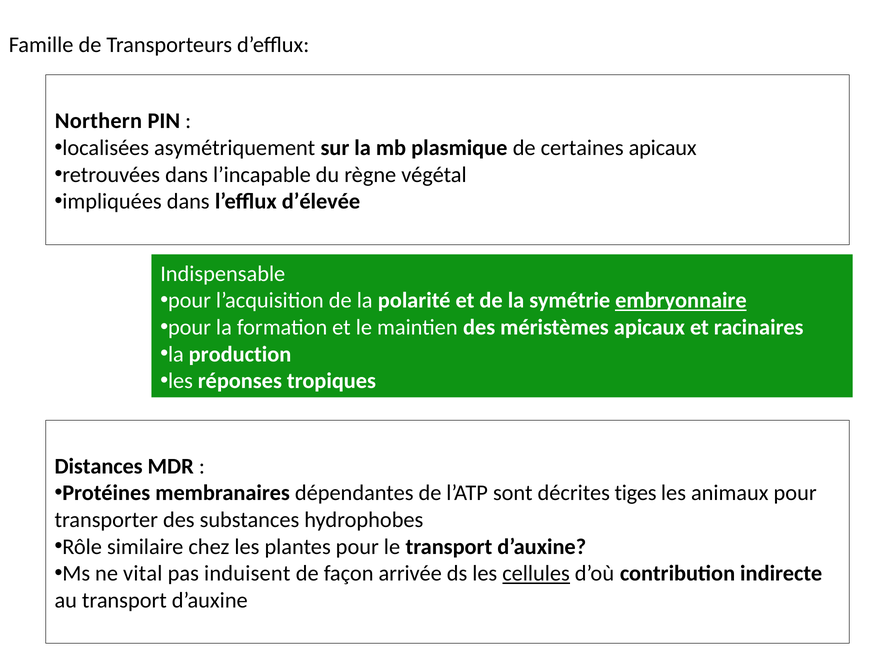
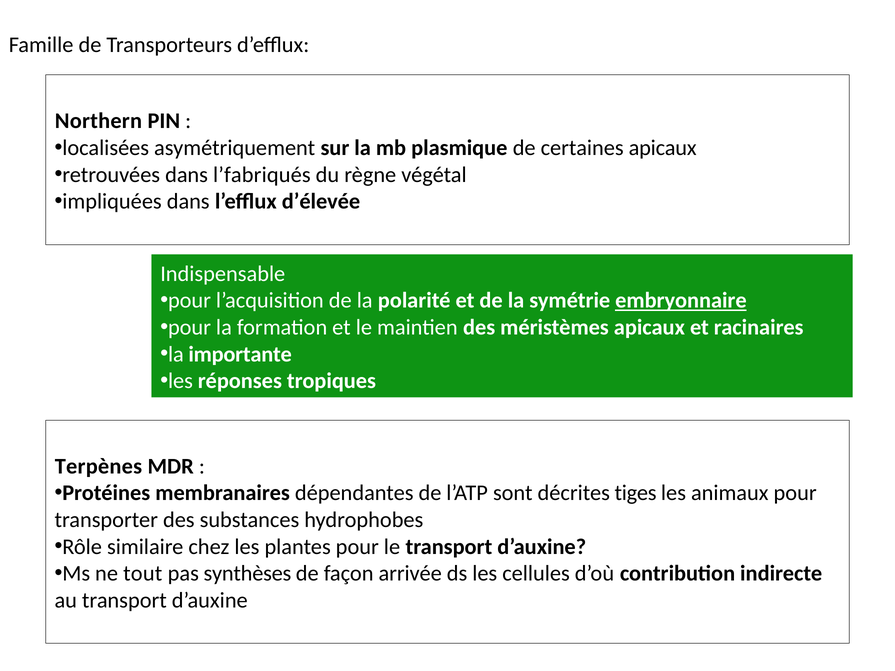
l’incapable: l’incapable -> l’fabriqués (262, 175)
production: production -> importante (240, 354)
Distances: Distances -> Terpènes (98, 466)
vital: vital -> tout (143, 574)
induisent: induisent -> synthèses (247, 574)
cellules underline: present -> none (536, 574)
